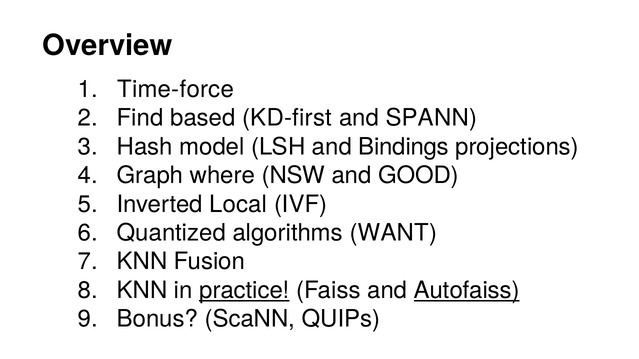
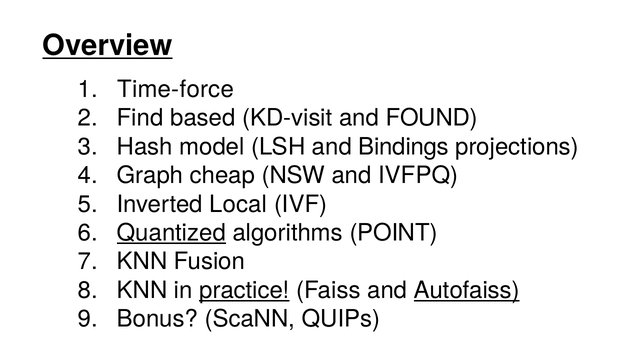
Overview underline: none -> present (107, 46)
KD-first: KD-first -> KD-visit (287, 118)
SPANN: SPANN -> FOUND (432, 118)
where: where -> cheap (222, 176)
GOOD: GOOD -> IVFPQ (418, 176)
Quantized underline: none -> present (171, 233)
WANT: WANT -> POINT (394, 233)
